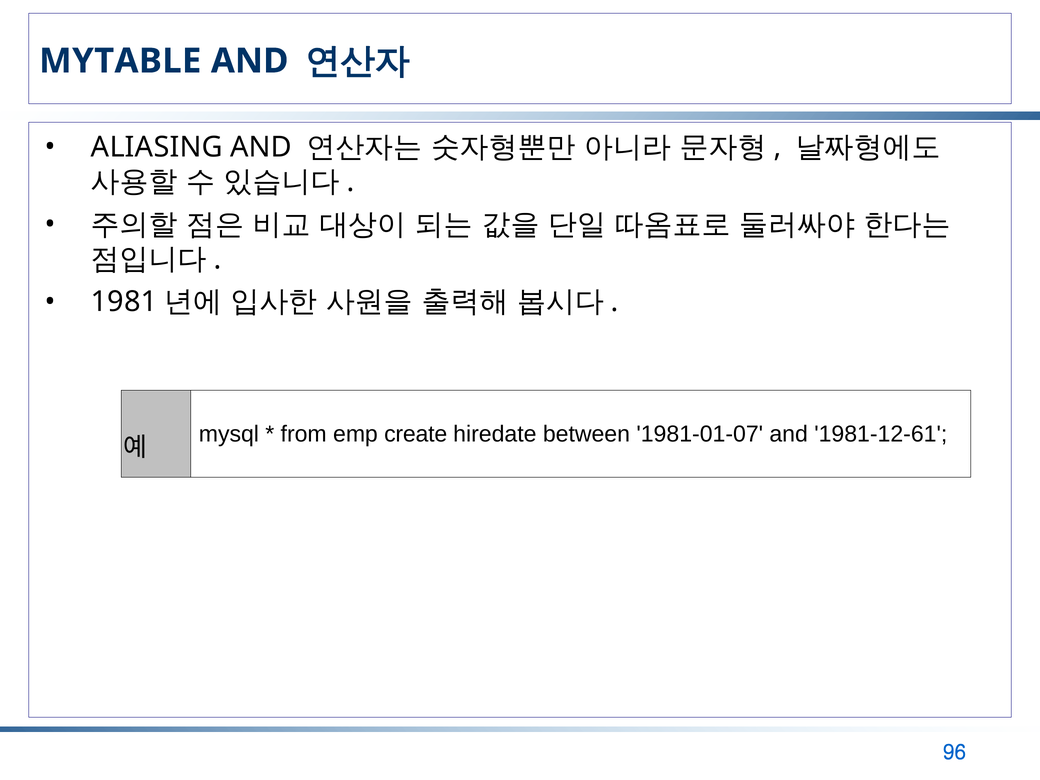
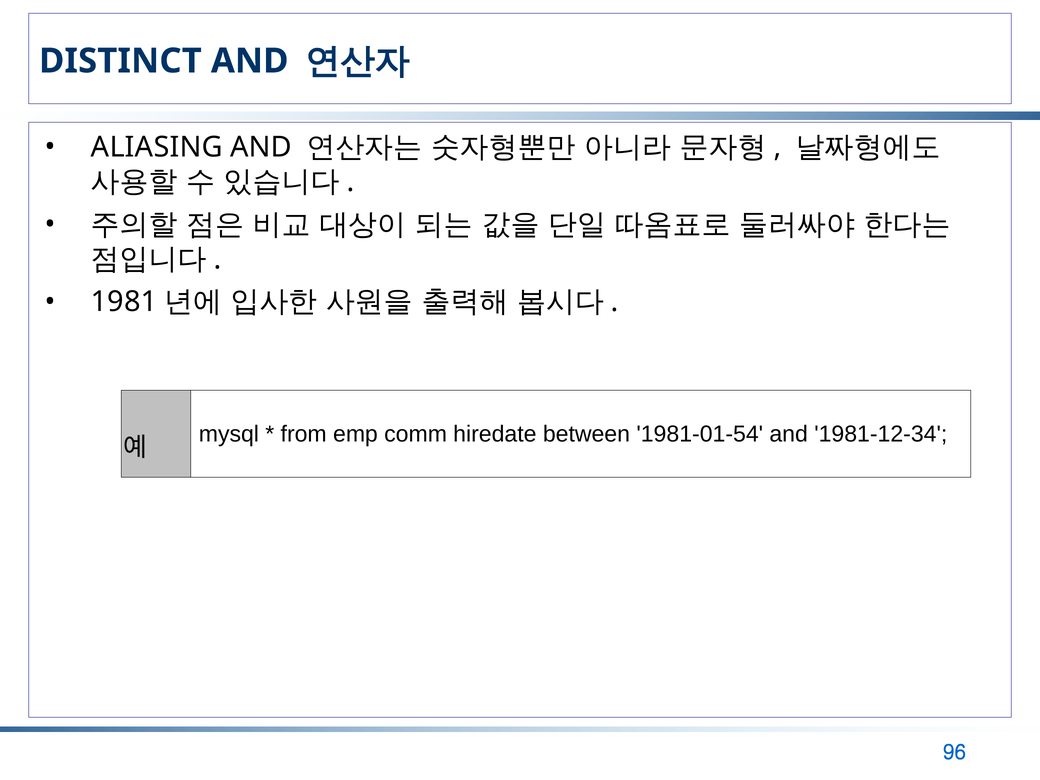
MYTABLE: MYTABLE -> DISTINCT (120, 61)
create: create -> comm (416, 434)
1981-01-07: 1981-01-07 -> 1981-01-54 (700, 434)
1981-12-61: 1981-12-61 -> 1981-12-34 (881, 434)
